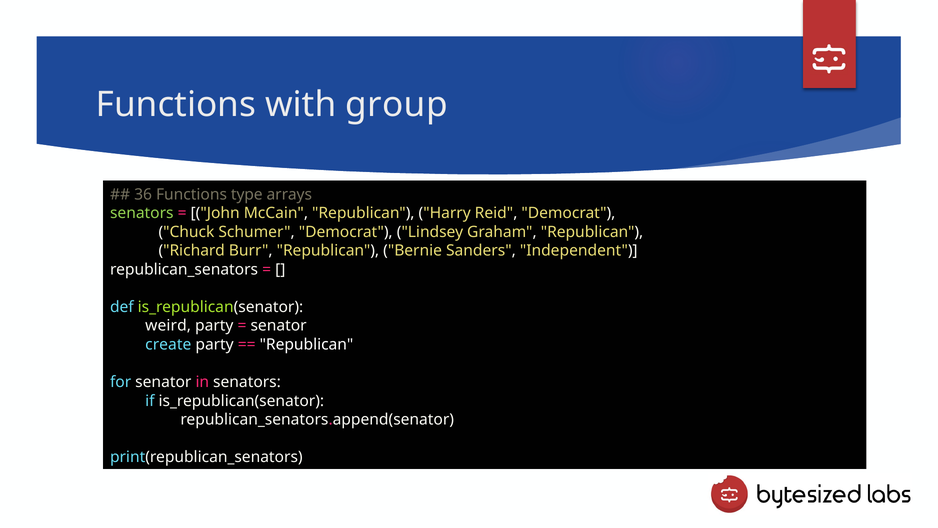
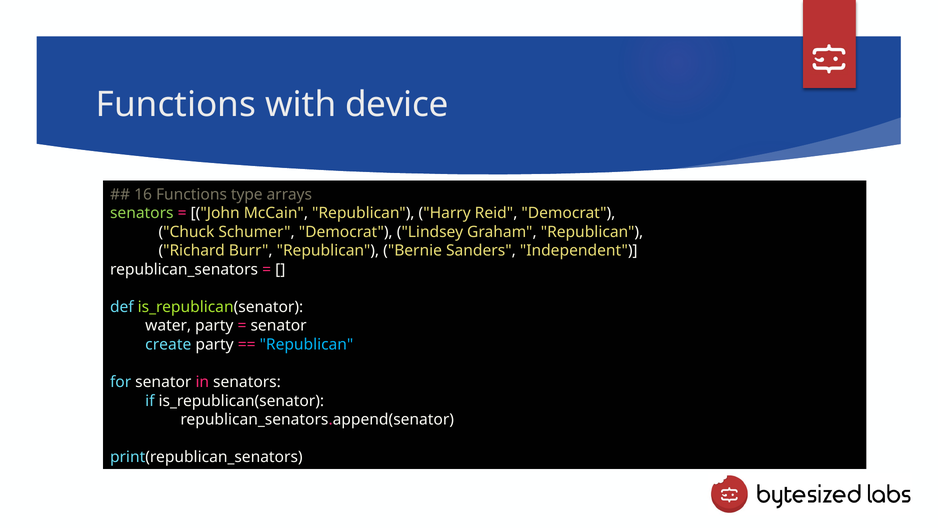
group: group -> device (397, 105)
36: 36 -> 16 (143, 194)
weird: weird -> water (168, 326)
Republican colour: white -> light blue (306, 344)
